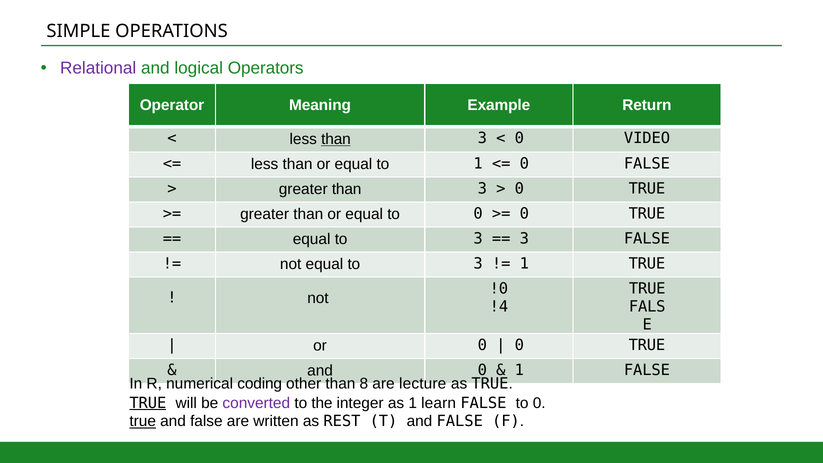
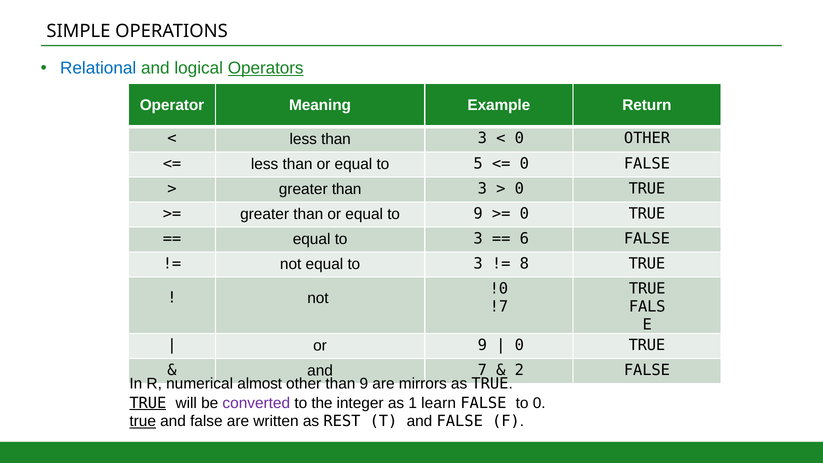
Relational colour: purple -> blue (98, 68)
Operators underline: none -> present (266, 68)
than underline: present -> none (336, 139)
0 VIDEO: VIDEO -> OTHER (647, 138)
to 1: 1 -> 5 (478, 163)
equal to 0: 0 -> 9 (478, 213)
3: 3 -> 6 (524, 239)
1: 1 -> 8 (524, 264)
!4: !4 -> !7 (499, 307)
or 0: 0 -> 9 (482, 345)
and 0: 0 -> 7 (482, 370)
1: 1 -> 2 (519, 370)
coding: coding -> almost (260, 384)
than 8: 8 -> 9 (364, 384)
lecture: lecture -> mirrors (423, 384)
